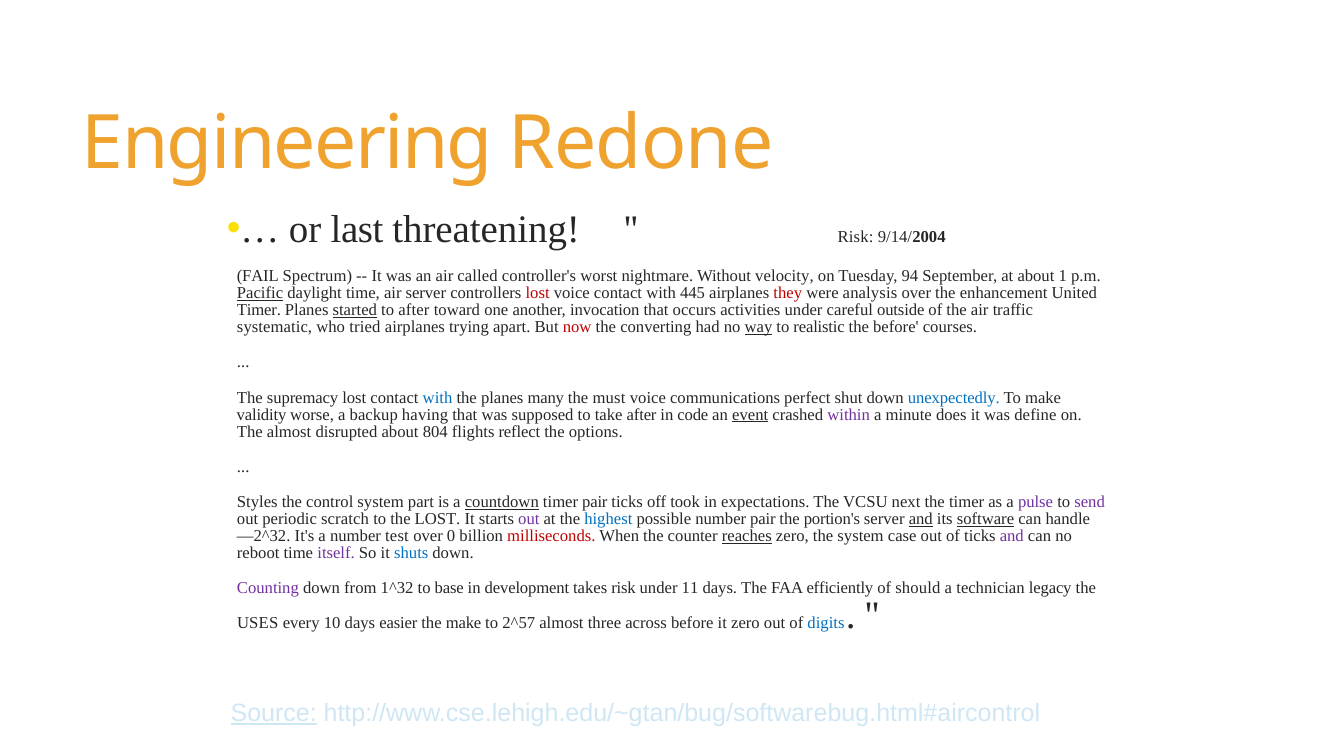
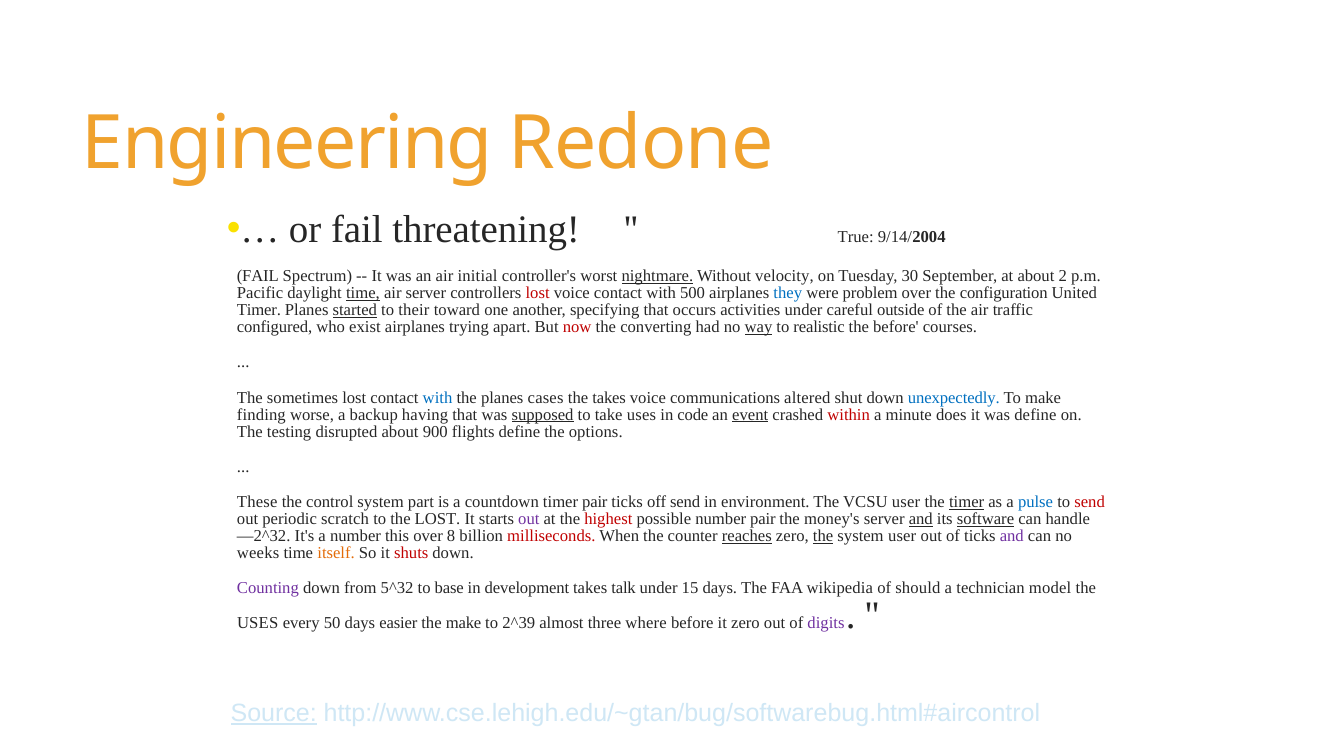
or last: last -> fail (357, 229)
Risk: Risk -> True (856, 237)
called: called -> initial (478, 276)
nightmare underline: none -> present (657, 276)
94: 94 -> 30 (910, 276)
1: 1 -> 2 (1063, 276)
Pacific underline: present -> none (260, 293)
time underline: none -> present (363, 293)
445: 445 -> 500 (693, 293)
they colour: red -> blue (788, 293)
analysis: analysis -> problem (870, 293)
enhancement: enhancement -> configuration (1004, 293)
to after: after -> their (414, 310)
invocation: invocation -> specifying (605, 310)
systematic: systematic -> configured (275, 327)
tried: tried -> exist (365, 327)
supremacy: supremacy -> sometimes (303, 398)
many: many -> cases (546, 398)
the must: must -> takes (609, 398)
perfect: perfect -> altered (807, 398)
validity: validity -> finding (261, 415)
supposed underline: none -> present (543, 415)
take after: after -> uses (641, 415)
within colour: purple -> red (849, 415)
The almost: almost -> testing (289, 432)
804: 804 -> 900 (435, 432)
flights reflect: reflect -> define (519, 432)
Styles: Styles -> These (257, 502)
countdown underline: present -> none (502, 502)
off took: took -> send (685, 502)
expectations: expectations -> environment (765, 502)
VCSU next: next -> user (906, 502)
timer underline: none -> present (967, 502)
pulse colour: purple -> blue (1036, 502)
send colour: purple -> red (1090, 502)
highest colour: blue -> red (608, 519)
portion's: portion's -> money's (832, 519)
test: test -> this (397, 536)
0: 0 -> 8 (451, 536)
the underline: none -> present (823, 536)
system case: case -> user (902, 536)
reboot: reboot -> weeks (258, 553)
itself colour: purple -> orange (336, 553)
shuts colour: blue -> red (411, 553)
1^32: 1^32 -> 5^32 (397, 588)
takes risk: risk -> talk (624, 588)
11: 11 -> 15 (690, 588)
efficiently: efficiently -> wikipedia (840, 588)
legacy: legacy -> model (1050, 588)
10: 10 -> 50 (332, 623)
2^57: 2^57 -> 2^39 (519, 623)
across: across -> where (646, 623)
digits colour: blue -> purple (826, 623)
